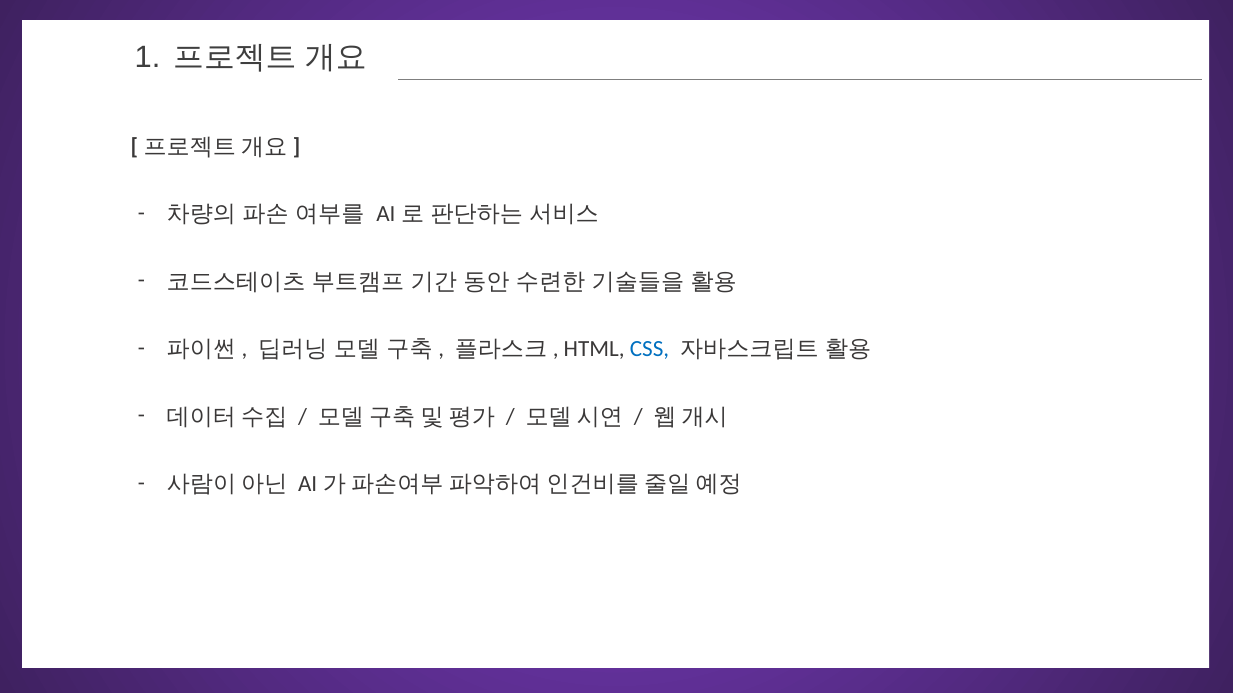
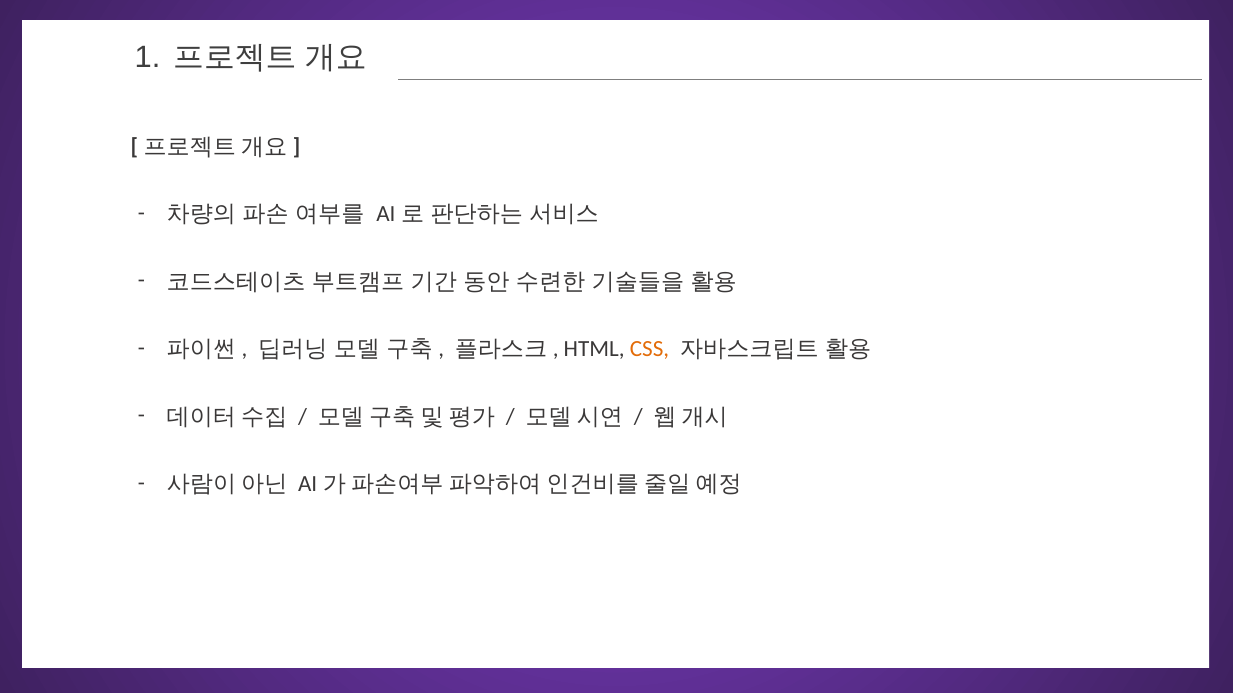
CSS colour: blue -> orange (650, 349)
